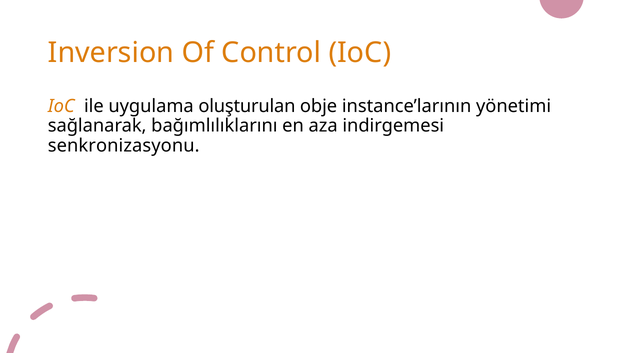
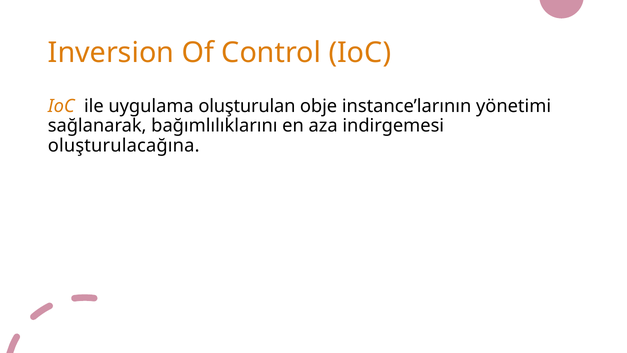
senkronizasyonu: senkronizasyonu -> oluşturulacağına (124, 145)
